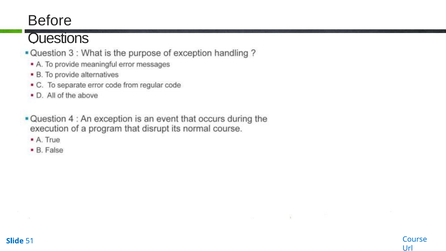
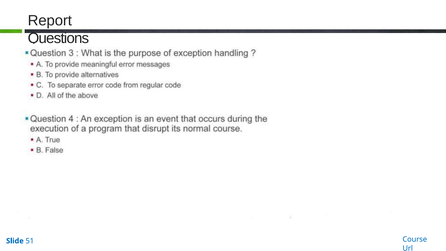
Before: Before -> Report (50, 21)
